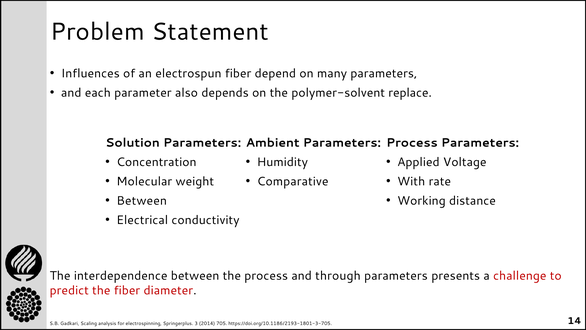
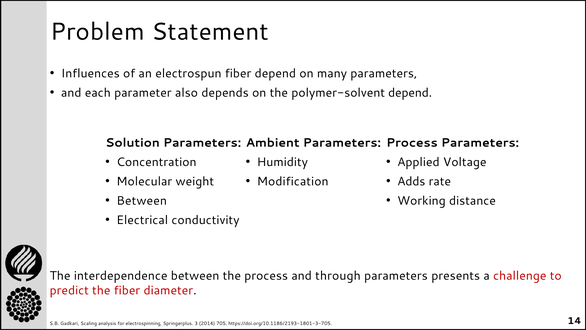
polymer-solvent replace: replace -> depend (410, 93)
Comparative: Comparative -> Modification (293, 181)
With: With -> Adds (411, 181)
